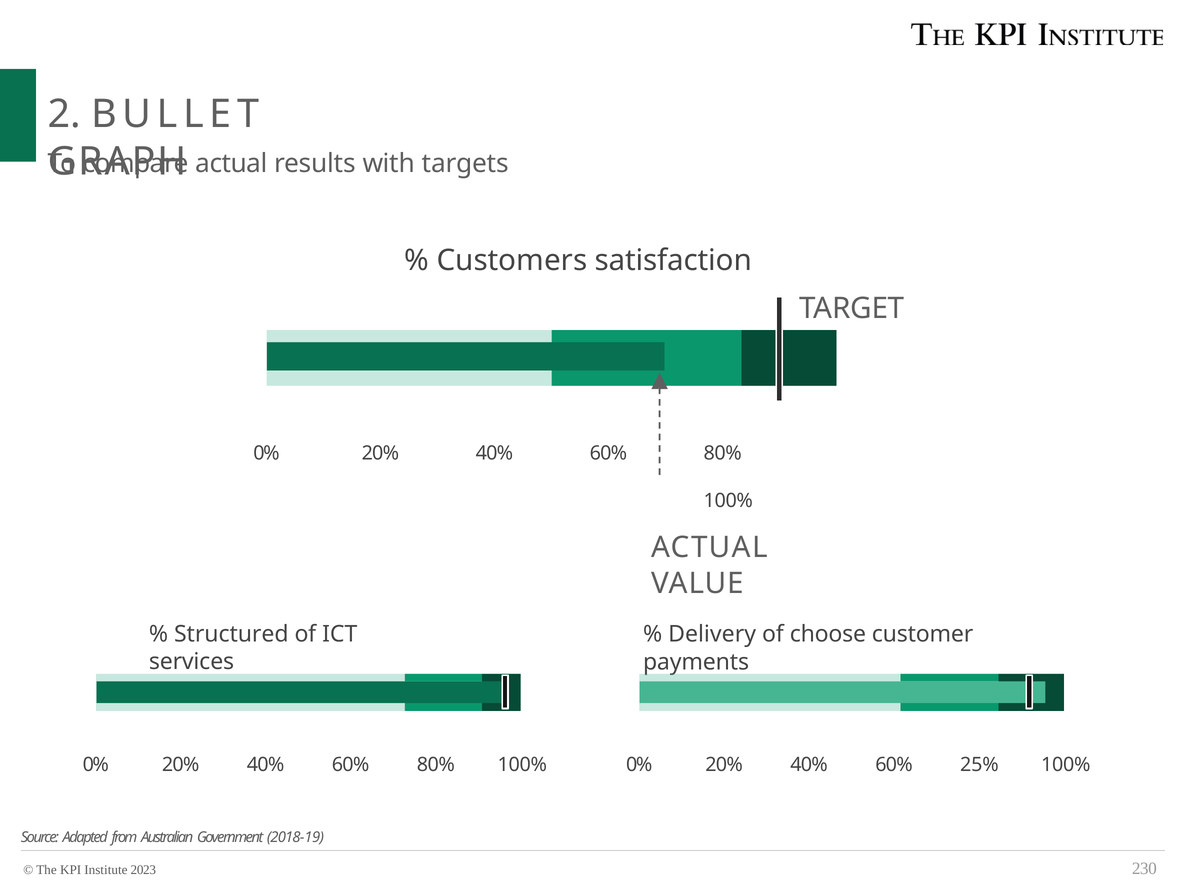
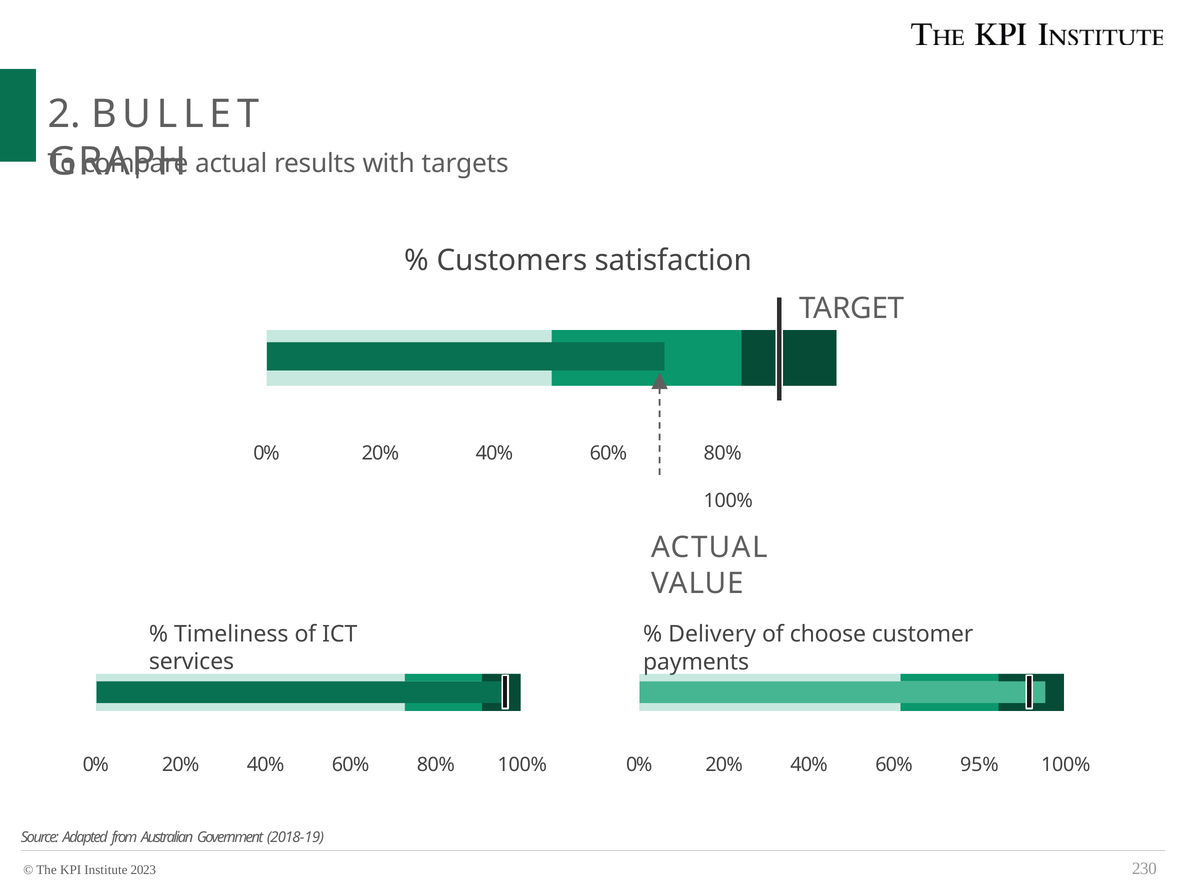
Structured: Structured -> Timeliness (231, 634)
25%: 25% -> 95% (979, 764)
